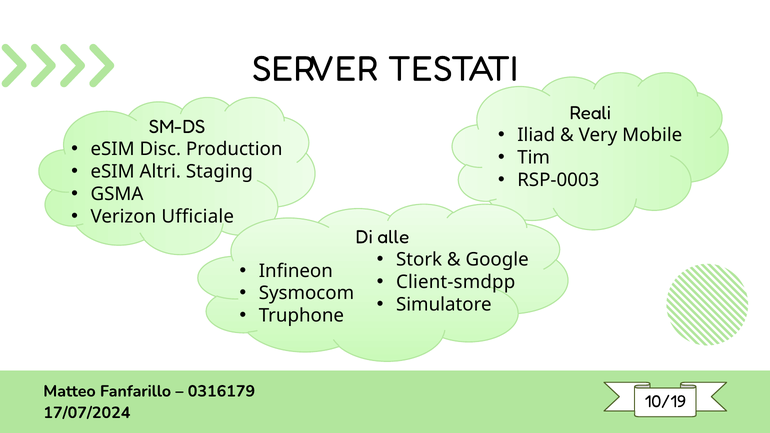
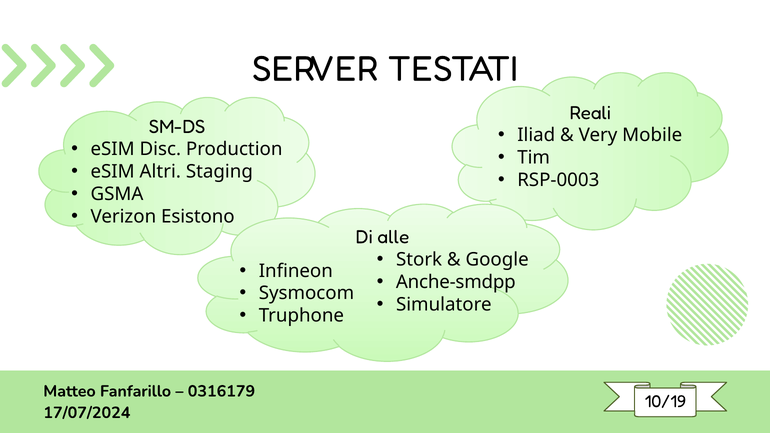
Ufficiale: Ufficiale -> Esistono (198, 216)
Client-smdpp: Client-smdpp -> Anche-smdpp (456, 282)
